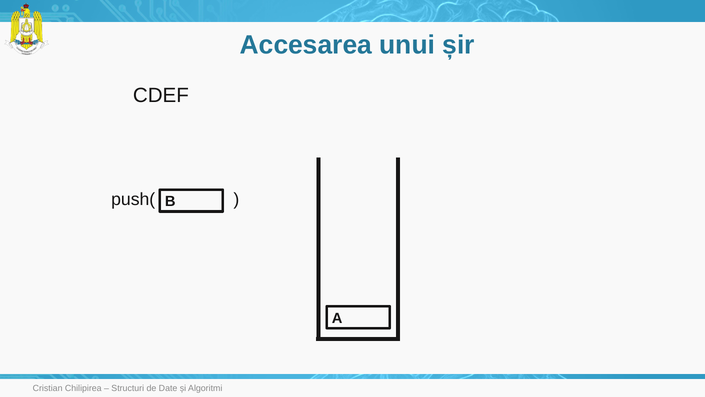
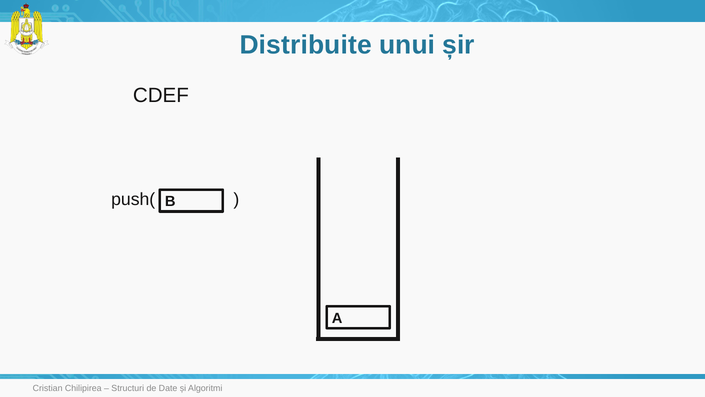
Accesarea: Accesarea -> Distribuite (306, 45)
